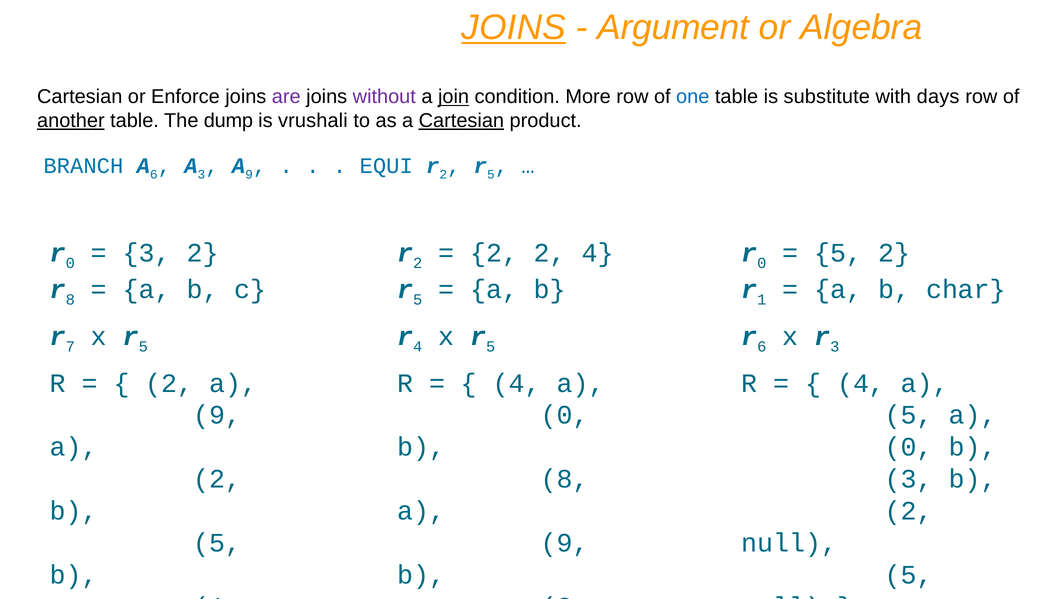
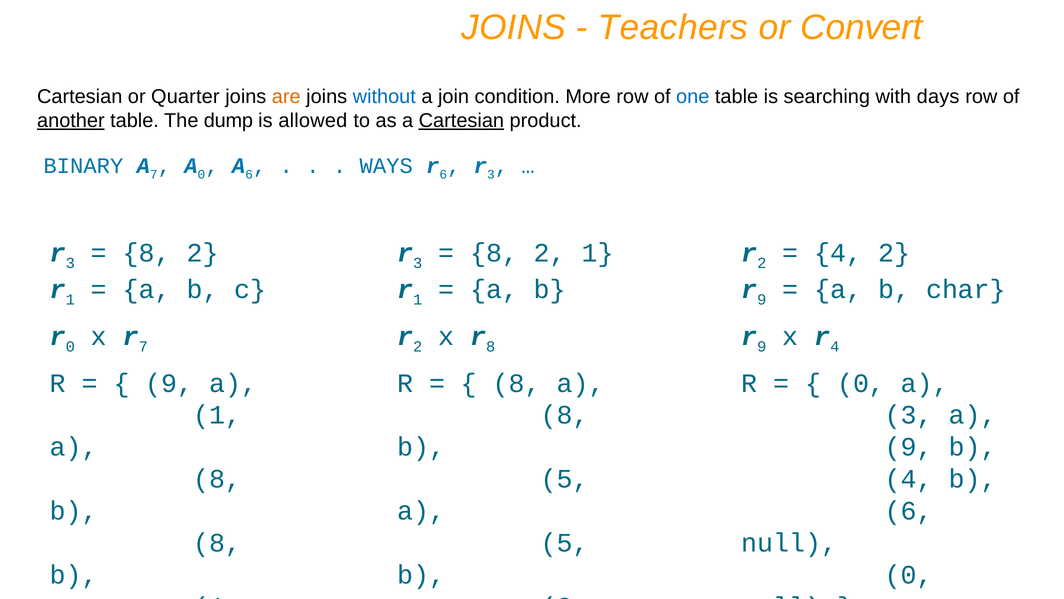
JOINS underline: present -> none (514, 28)
Argument: Argument -> Teachers (673, 28)
Algebra: Algebra -> Convert (862, 28)
Enforce: Enforce -> Quarter (185, 97)
are colour: purple -> orange (286, 97)
without colour: purple -> blue (384, 97)
join underline: present -> none (454, 97)
substitute: substitute -> searching (827, 97)
vrushali: vrushali -> allowed (313, 121)
BRANCH: BRANCH -> BINARY (83, 166)
A 6: 6 -> 7 (154, 174)
A 3: 3 -> 0 (201, 174)
9: 9 -> 6 (249, 174)
EQUI: EQUI -> WAYS (386, 166)
2: 2 -> 6 (443, 174)
5: 5 -> 3 (491, 174)
0: 0 -> 3 (70, 263)
3: 3 -> 8 (147, 253)
2: 2 -> 3 (418, 263)
2: 2 -> 8 (494, 253)
2 4: 4 -> 1 (598, 253)
0: 0 -> 2 (762, 263)
5: 5 -> 4 (838, 253)
8: 8 -> 1 (70, 299)
5: 5 -> 1 (418, 299)
1: 1 -> 9 (762, 299)
r 7: 7 -> 0 (70, 346)
5: 5 -> 7 (143, 346)
4: 4 -> 2 (418, 346)
5: 5 -> 8 (491, 346)
6: 6 -> 9 (762, 346)
r 3: 3 -> 4 (835, 346)
2: 2 -> 9 (169, 383)
4: 4 -> 8 (517, 383)
4: 4 -> 0 (861, 383)
9: 9 -> 1 (217, 415)
0: 0 -> 8 (565, 415)
5: 5 -> 3 (909, 415)
0: 0 -> 9 (909, 447)
2: 2 -> 8 (217, 479)
8: 8 -> 5 (565, 479)
3: 3 -> 4 (909, 479)
2: 2 -> 6 (909, 511)
5: 5 -> 8 (217, 542)
9: 9 -> 5 (565, 542)
5: 5 -> 0 (909, 574)
